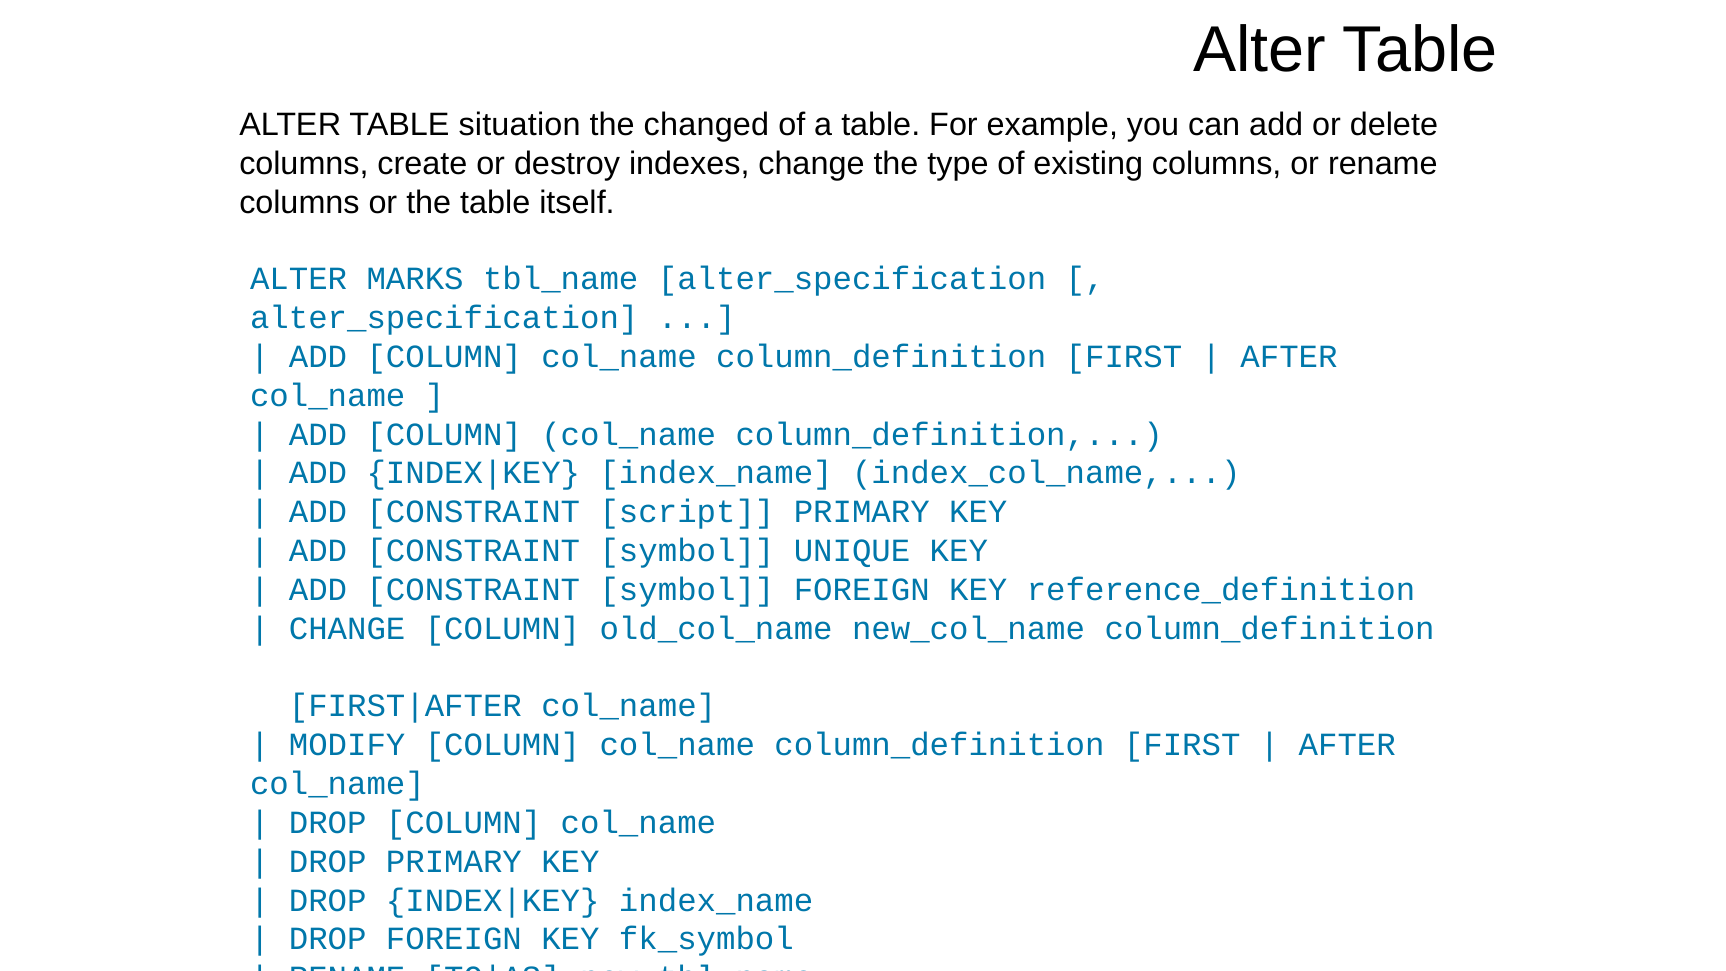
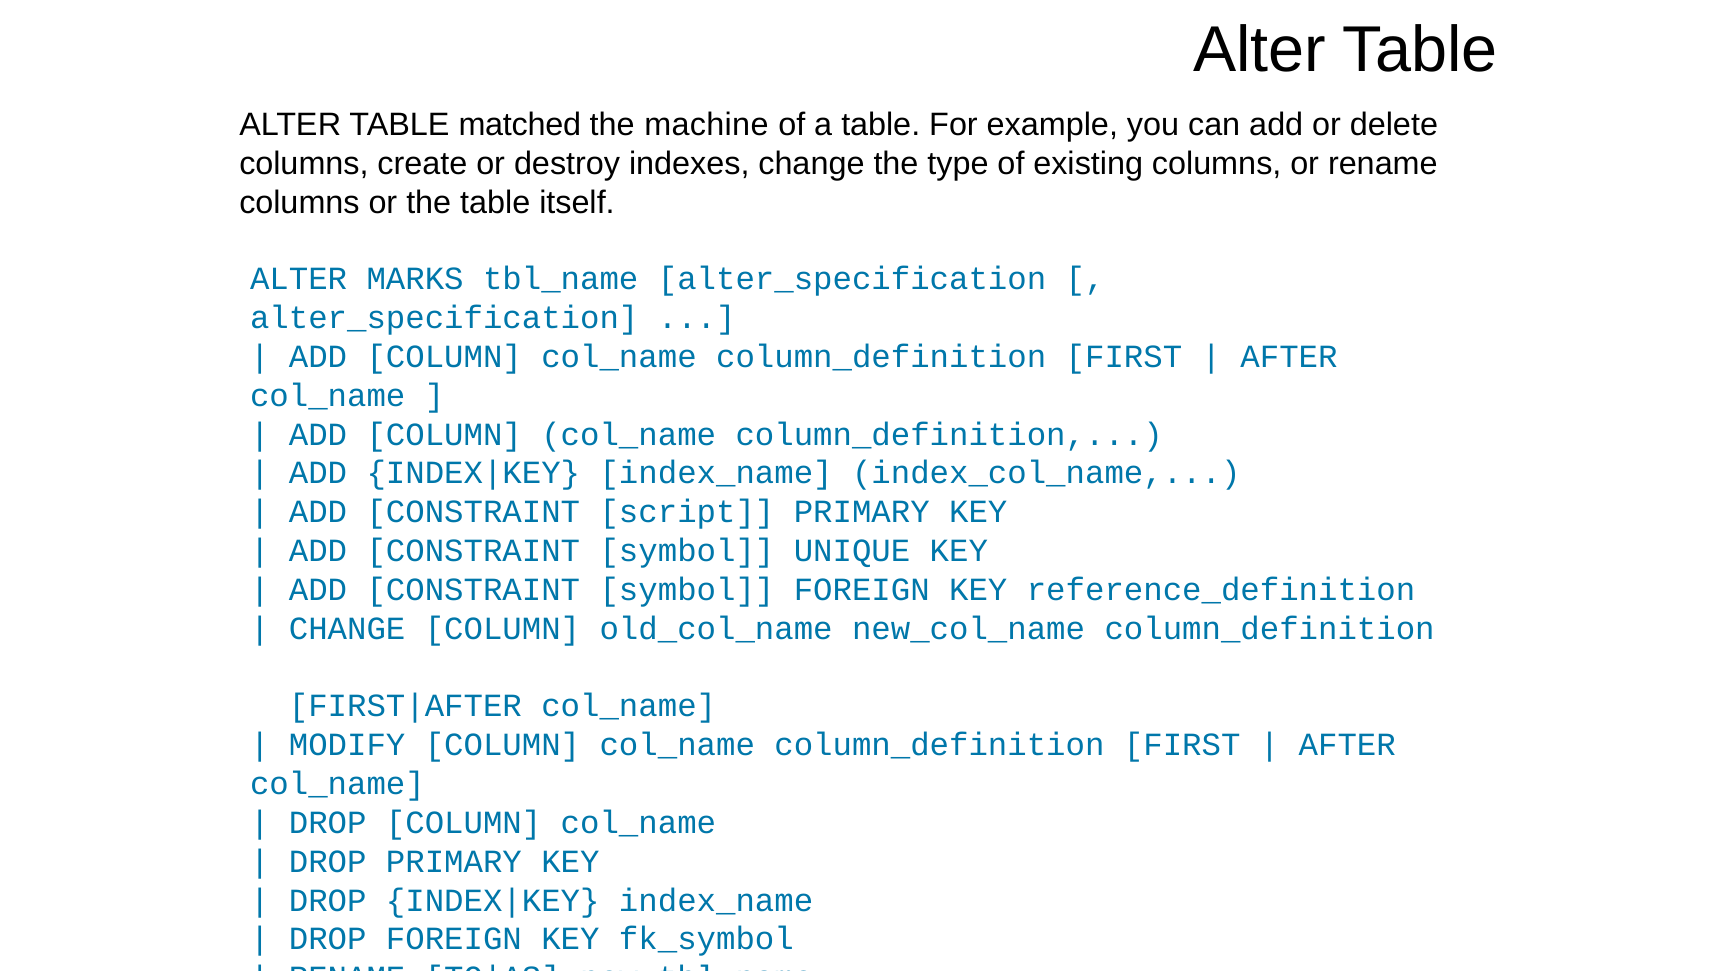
situation: situation -> matched (520, 125)
changed: changed -> machine (706, 125)
